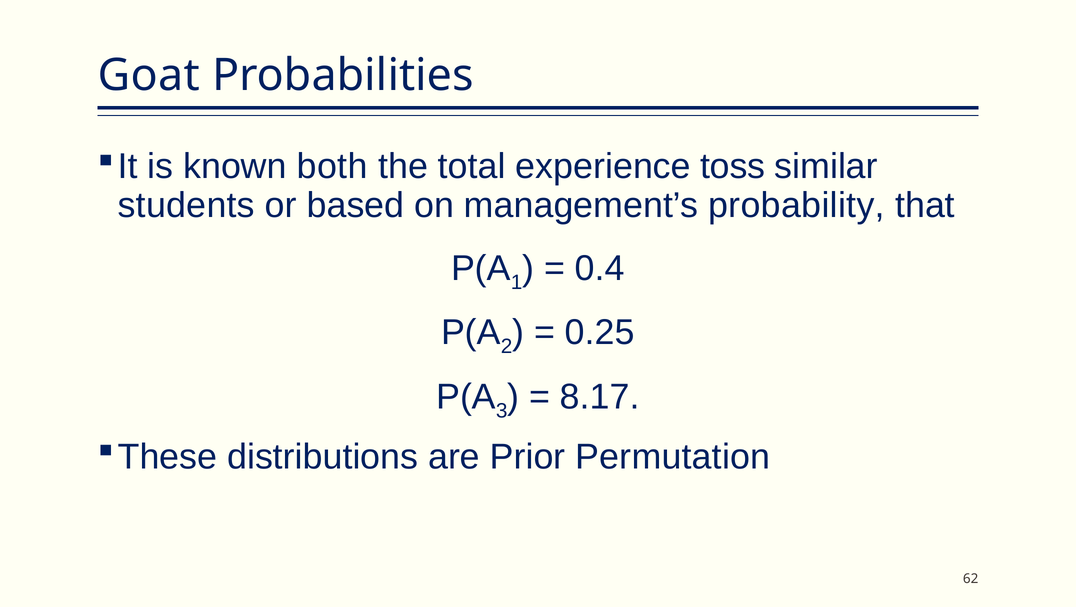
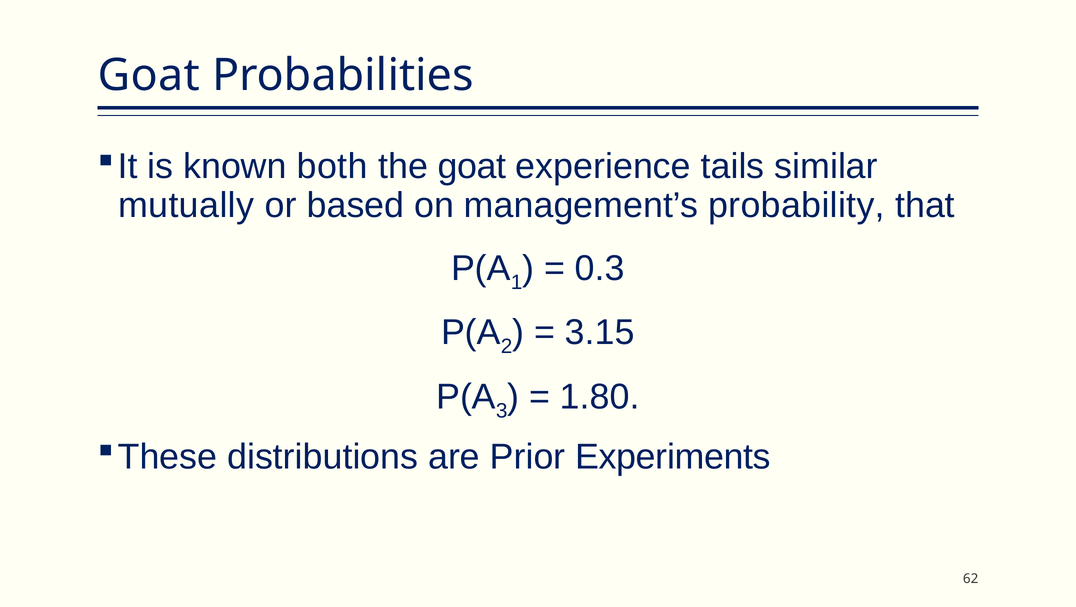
the total: total -> goat (472, 166)
toss: toss -> tails (733, 166)
students: students -> mutually (186, 205)
0.4: 0.4 -> 0.3 (600, 268)
0.25: 0.25 -> 3.15 (600, 332)
8.17: 8.17 -> 1.80 (600, 397)
Permutation: Permutation -> Experiments (673, 457)
